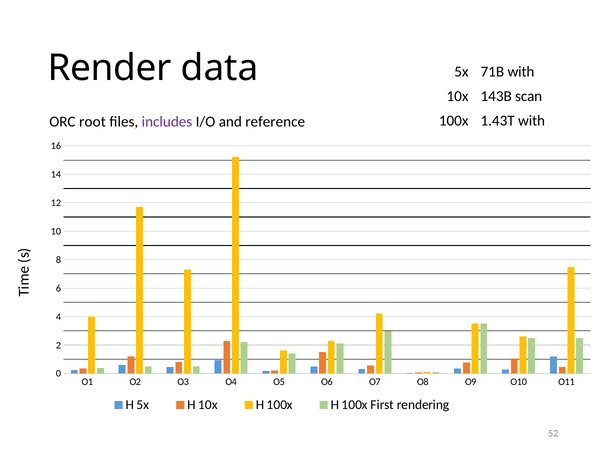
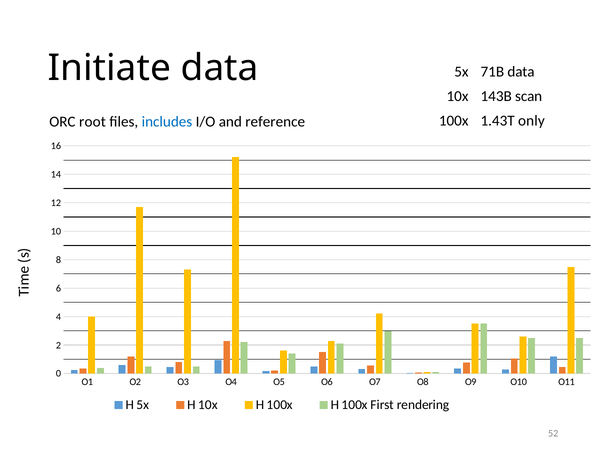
Render: Render -> Initiate (109, 68)
71B with: with -> data (521, 72)
1.43T with: with -> only (531, 121)
includes colour: purple -> blue (167, 122)
